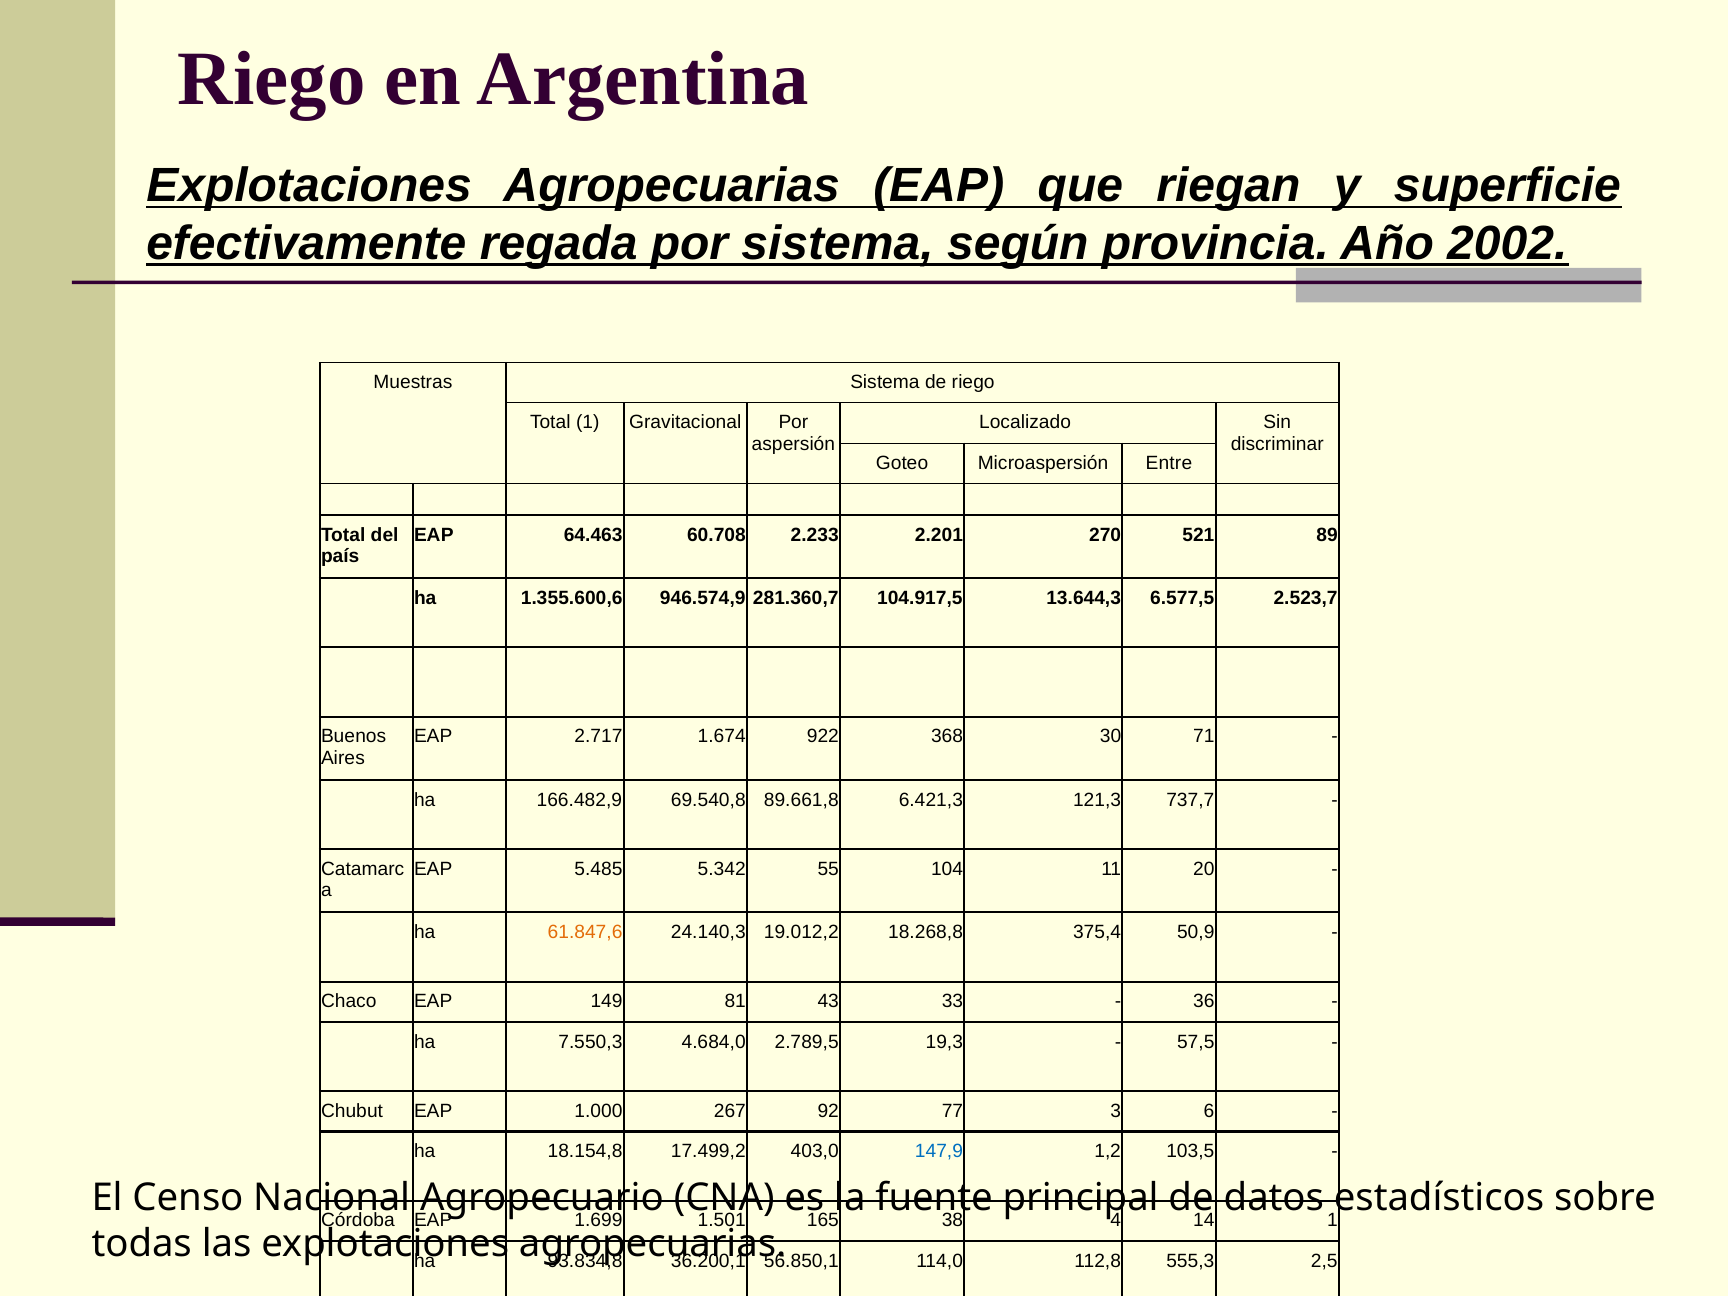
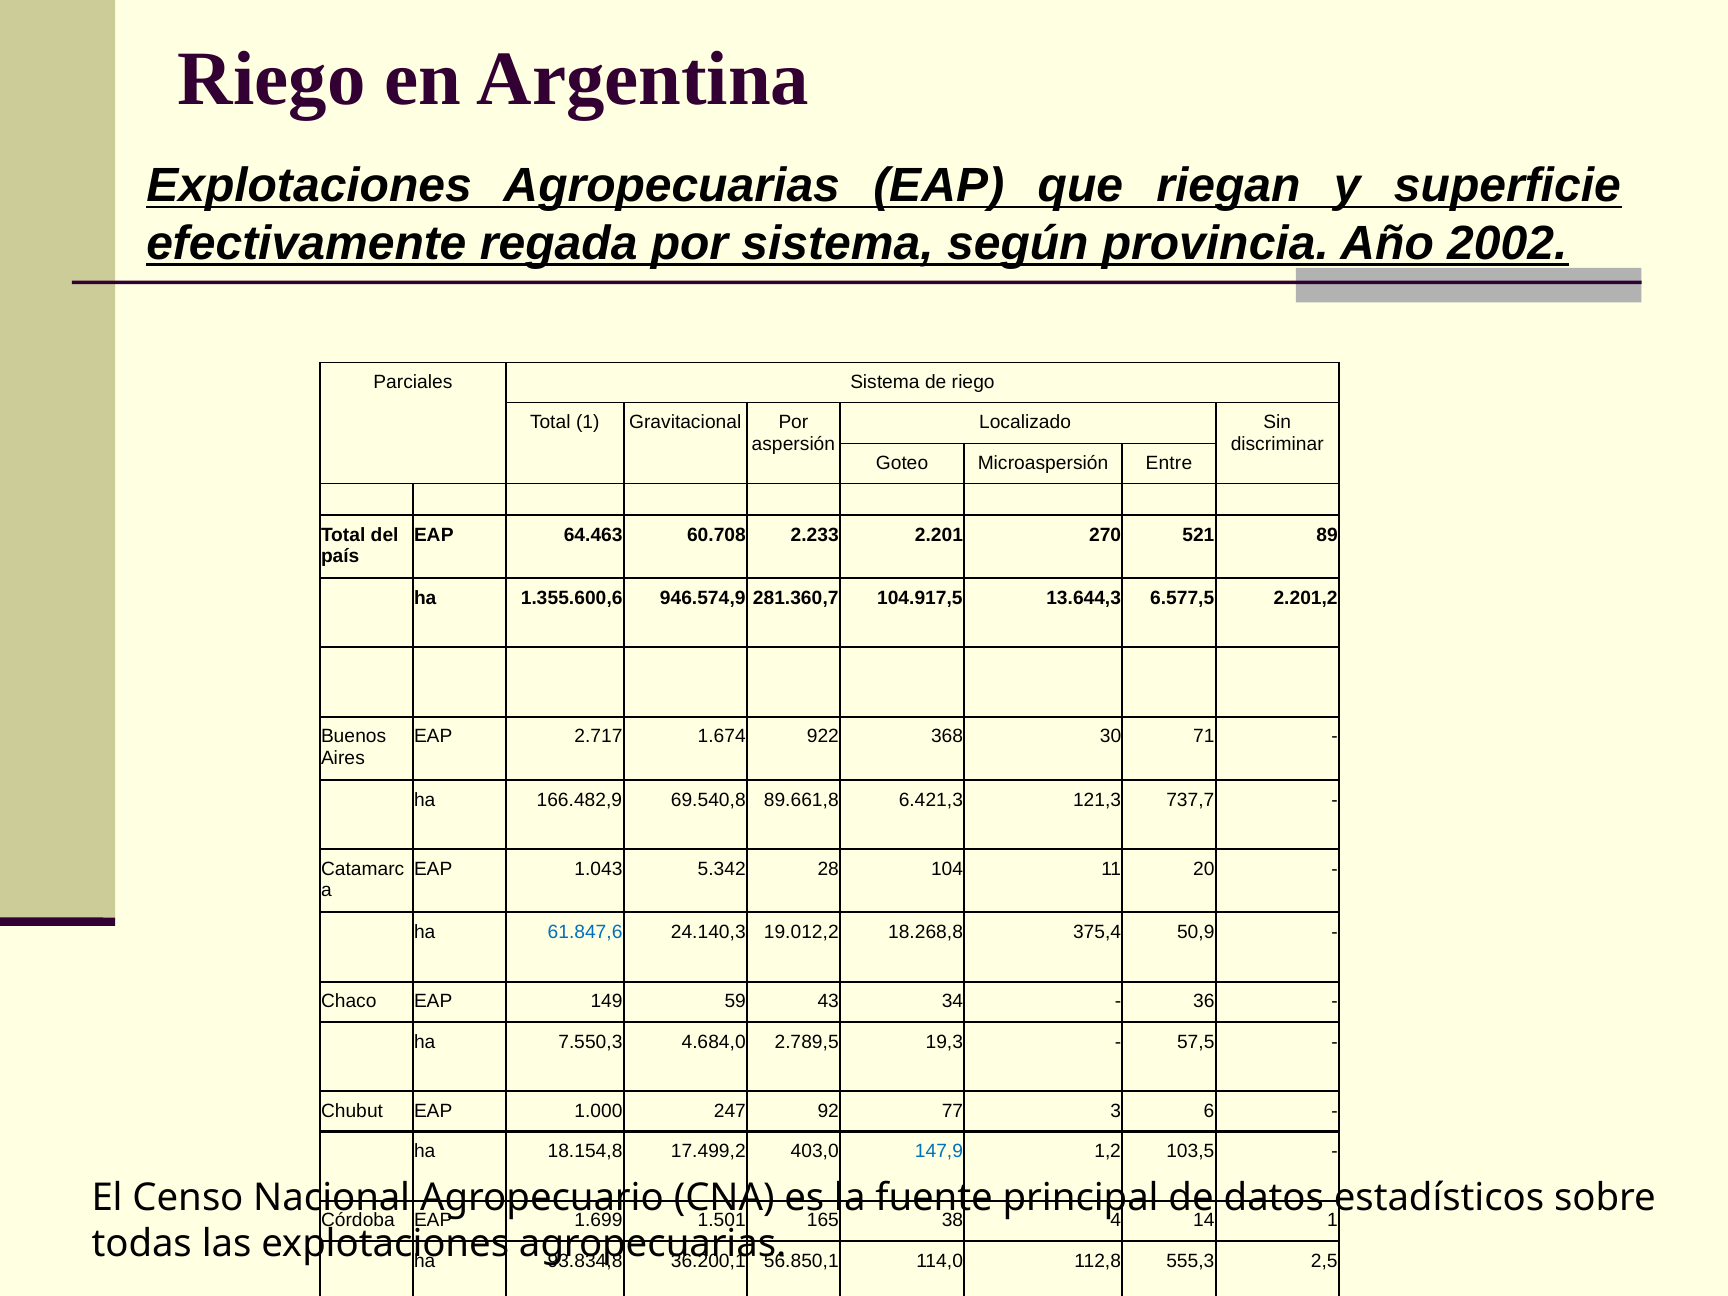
Muestras: Muestras -> Parciales (413, 382)
2.523,7: 2.523,7 -> 2.201,2 (1306, 598)
5.485: 5.485 -> 1.043 (598, 869)
55: 55 -> 28 (828, 869)
61.847,6 colour: orange -> blue (585, 932)
81: 81 -> 59 (735, 1001)
33: 33 -> 34 (952, 1001)
267: 267 -> 247 (730, 1111)
